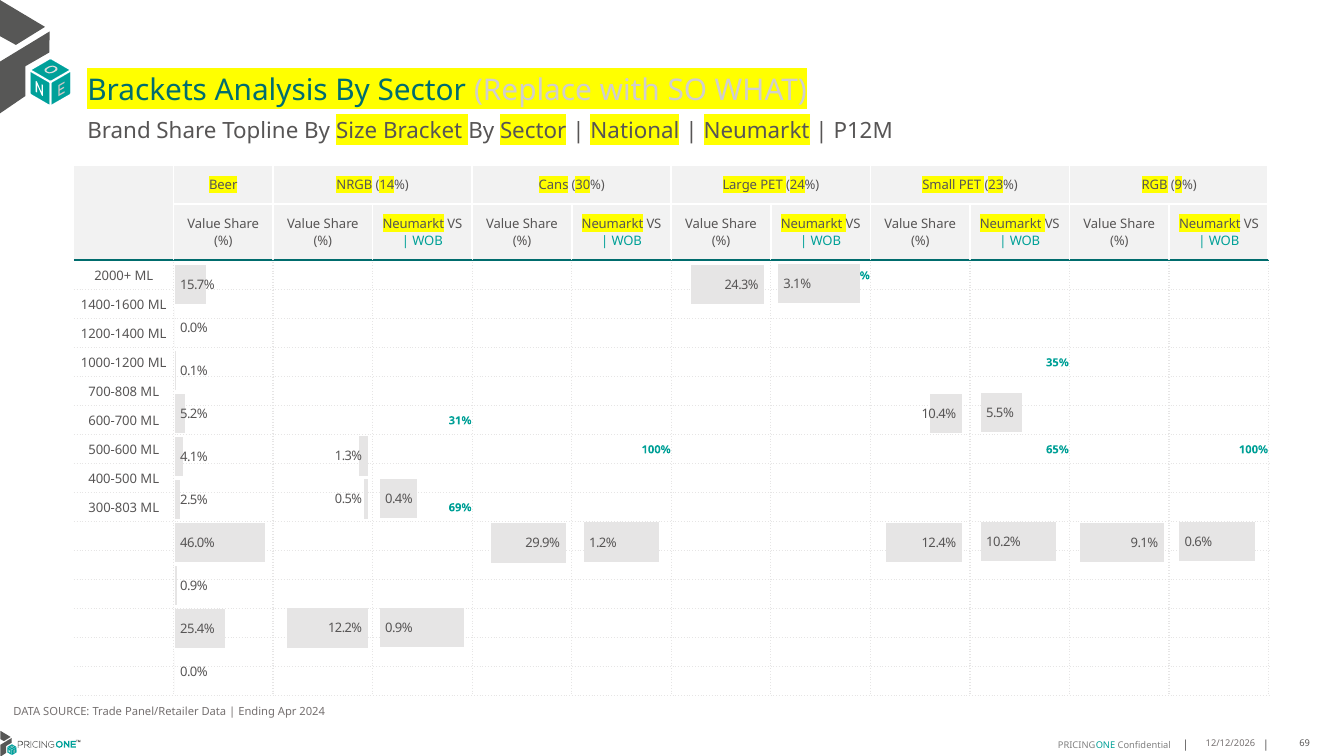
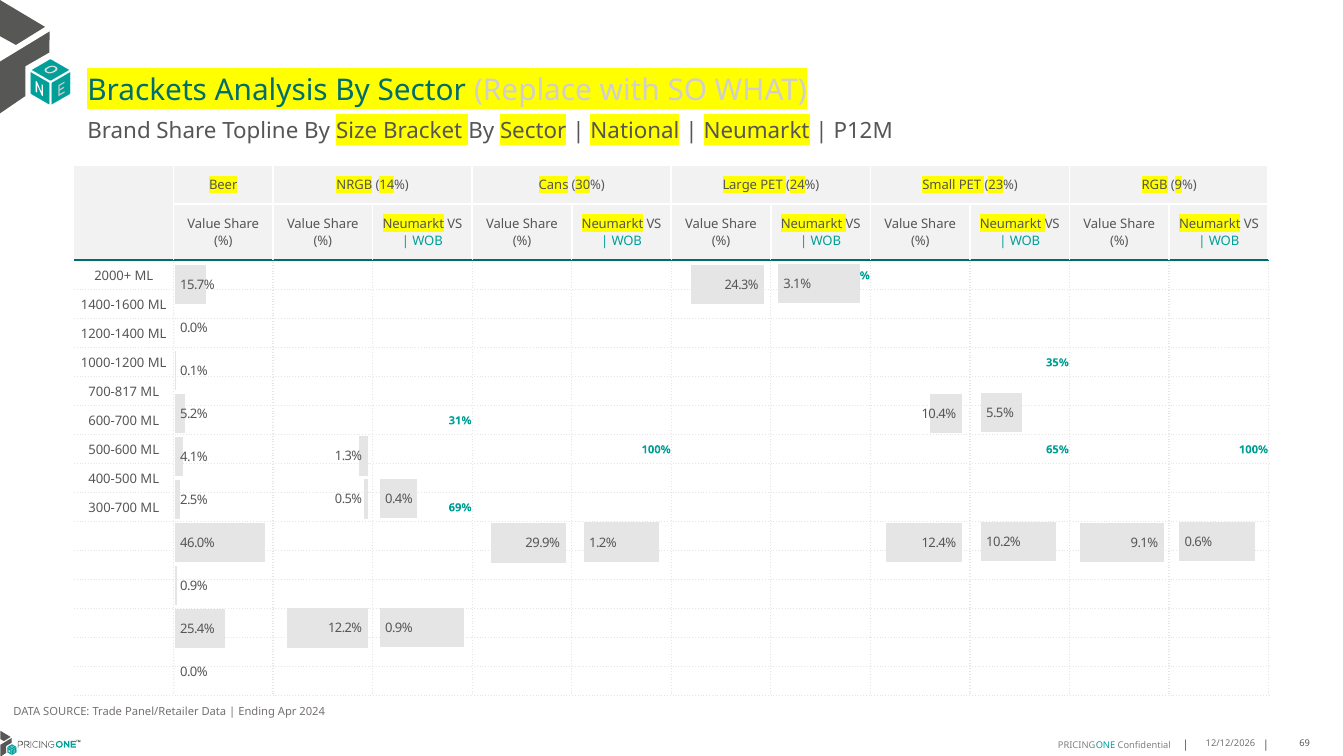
700-808: 700-808 -> 700-817 (113, 392)
300-803: 300-803 -> 300-700 (113, 507)
